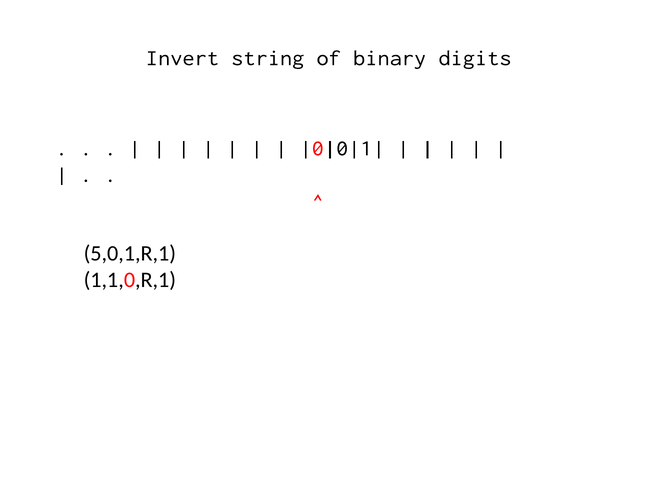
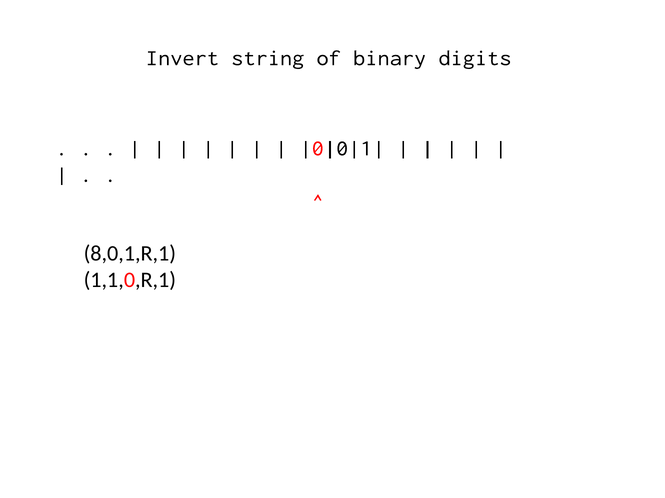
5,0,1,R,1: 5,0,1,R,1 -> 8,0,1,R,1 (130, 254)
